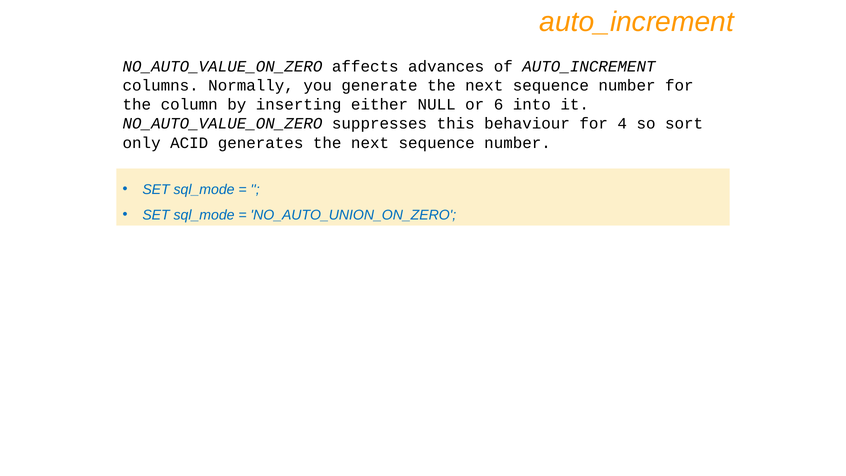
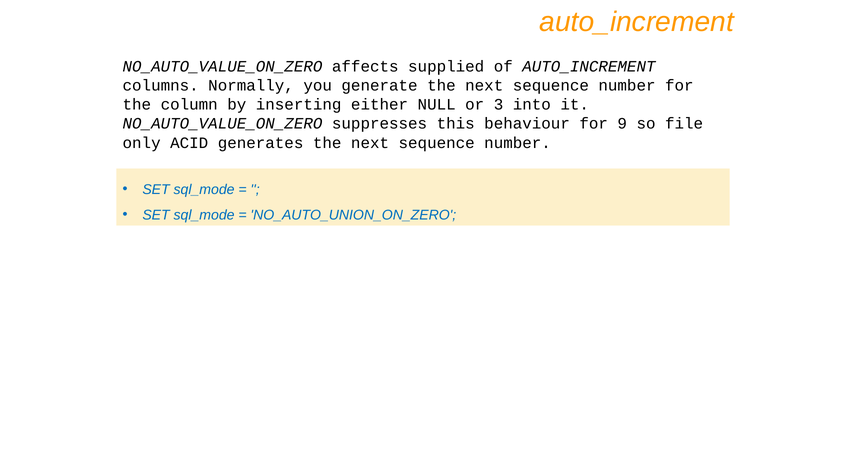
advances: advances -> supplied (446, 67)
6: 6 -> 3 (499, 105)
4: 4 -> 9 (622, 124)
sort: sort -> file (684, 124)
